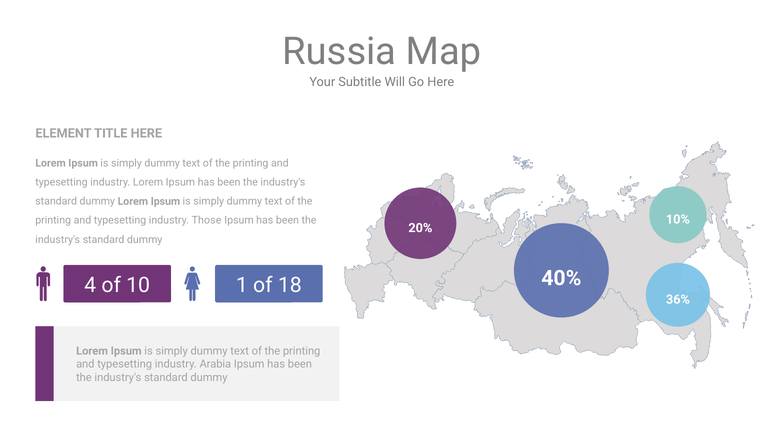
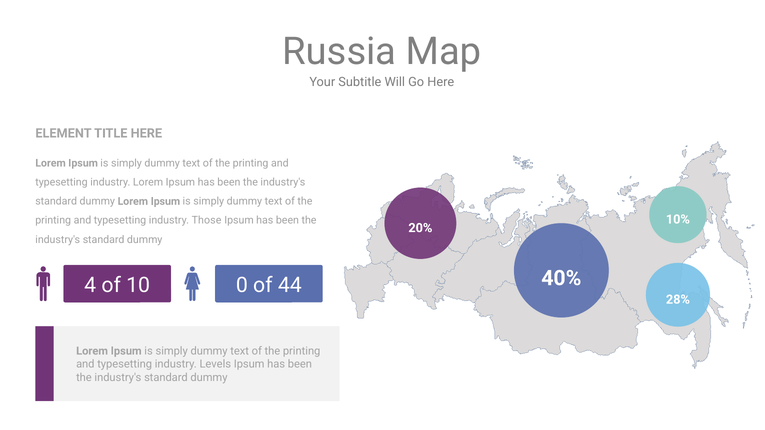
1: 1 -> 0 (242, 285)
18: 18 -> 44 (290, 285)
36%: 36% -> 28% (678, 300)
Arabia: Arabia -> Levels (215, 365)
